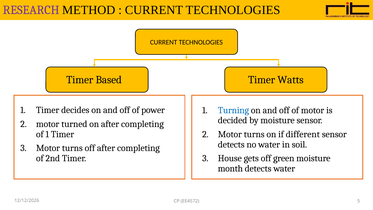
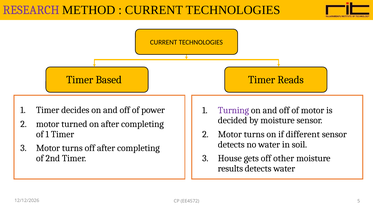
Watts: Watts -> Reads (291, 80)
Turning colour: blue -> purple (233, 110)
green: green -> other (284, 158)
month: month -> results (230, 168)
